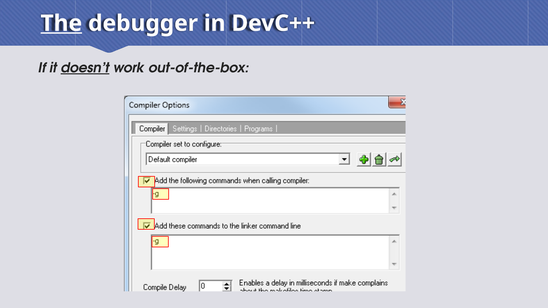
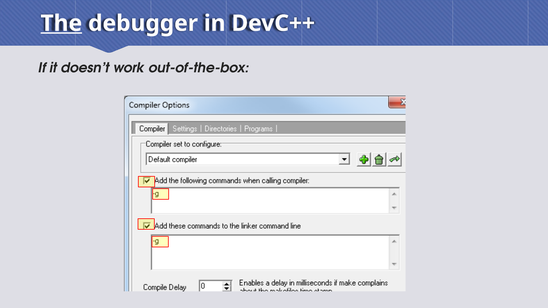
doesn’t underline: present -> none (85, 68)
